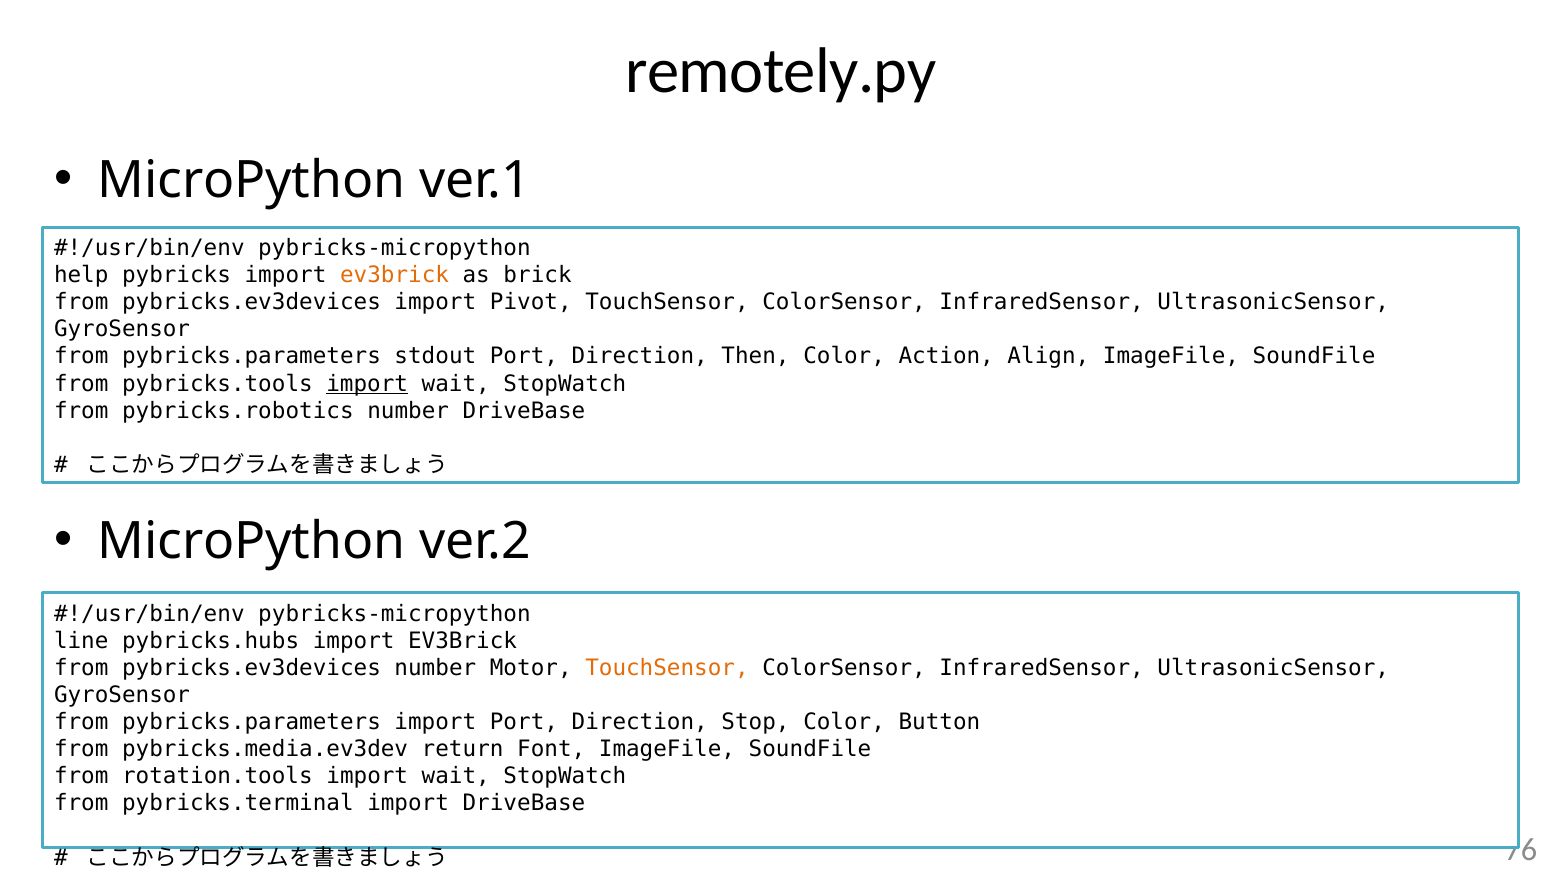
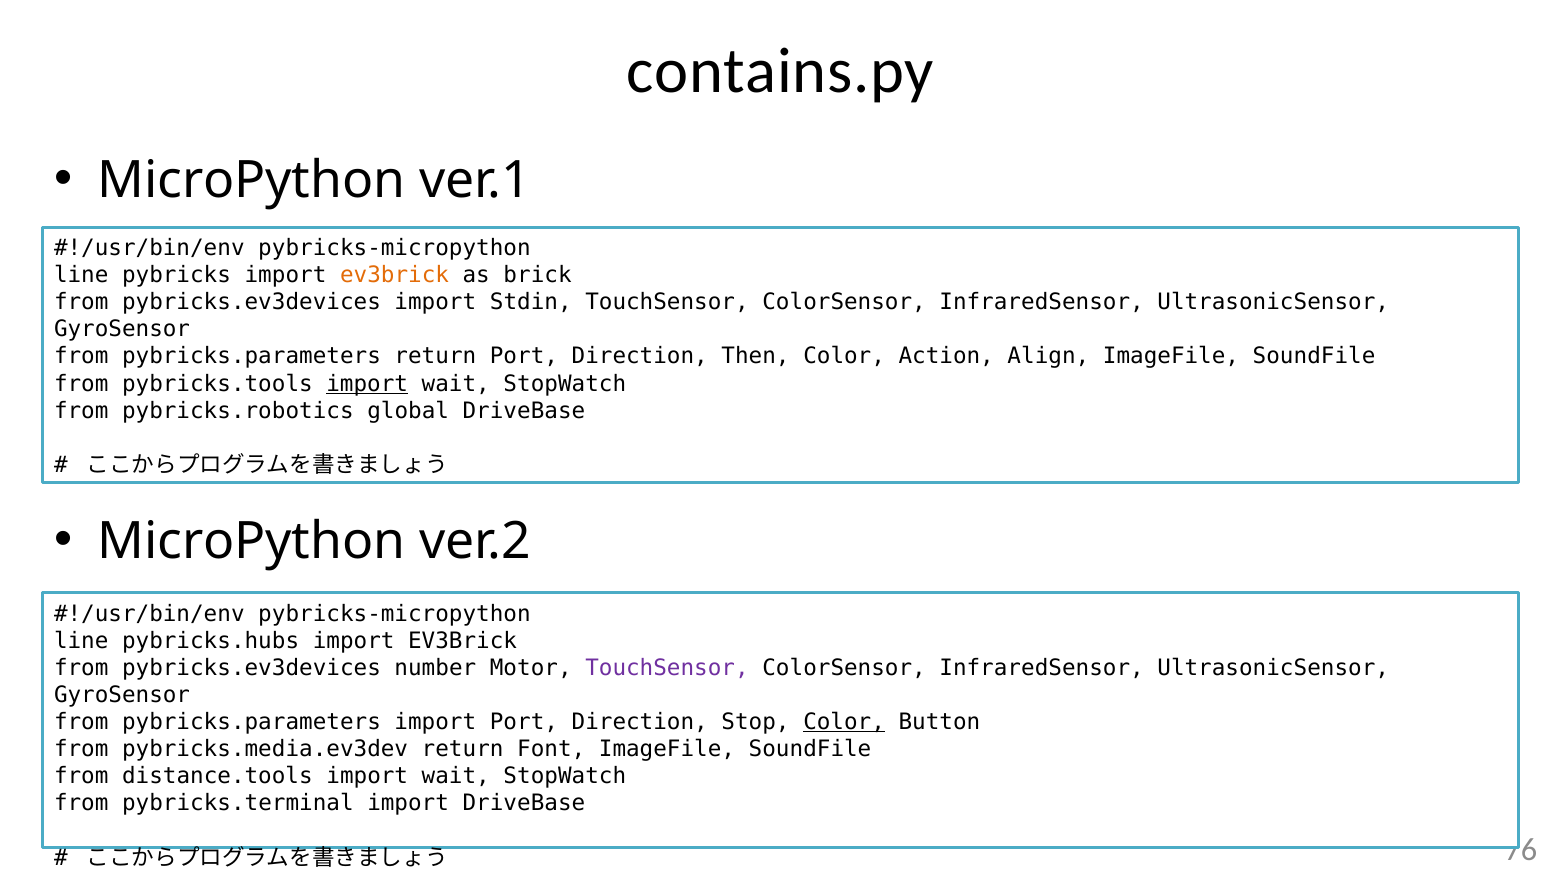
remotely.py: remotely.py -> contains.py (780, 71)
help: help -> line (81, 275)
Pivot: Pivot -> Stdin (531, 302)
pybricks.parameters stdout: stdout -> return (435, 357)
pybricks.robotics number: number -> global (408, 411)
TouchSensor colour: orange -> purple (667, 668)
Color underline: none -> present (844, 722)
rotation.tools: rotation.tools -> distance.tools (217, 777)
